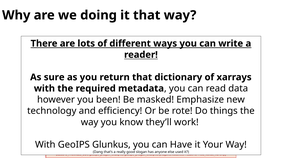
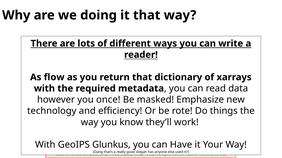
sure: sure -> flow (54, 77)
been: been -> once (108, 100)
